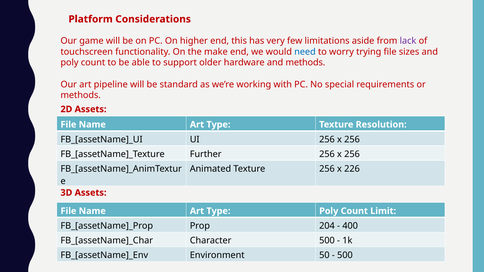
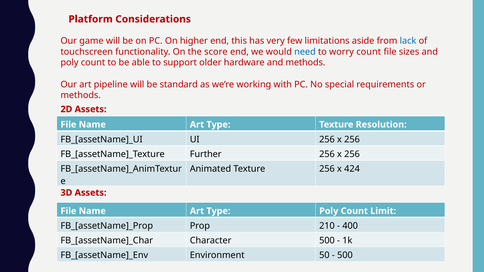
lack colour: purple -> blue (408, 41)
make: make -> score (216, 52)
worry trying: trying -> count (369, 52)
226: 226 -> 424 (352, 169)
204: 204 -> 210 (327, 226)
